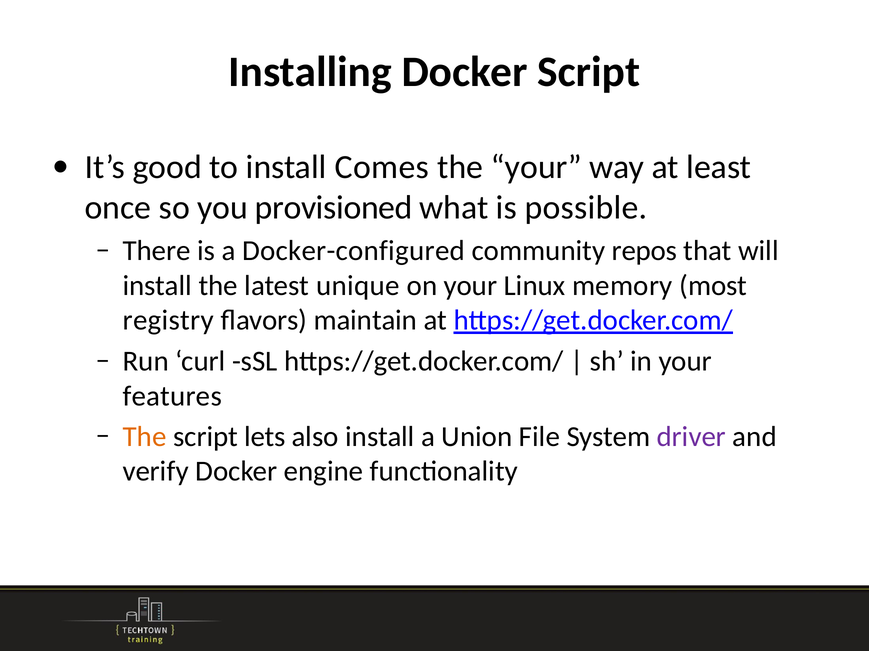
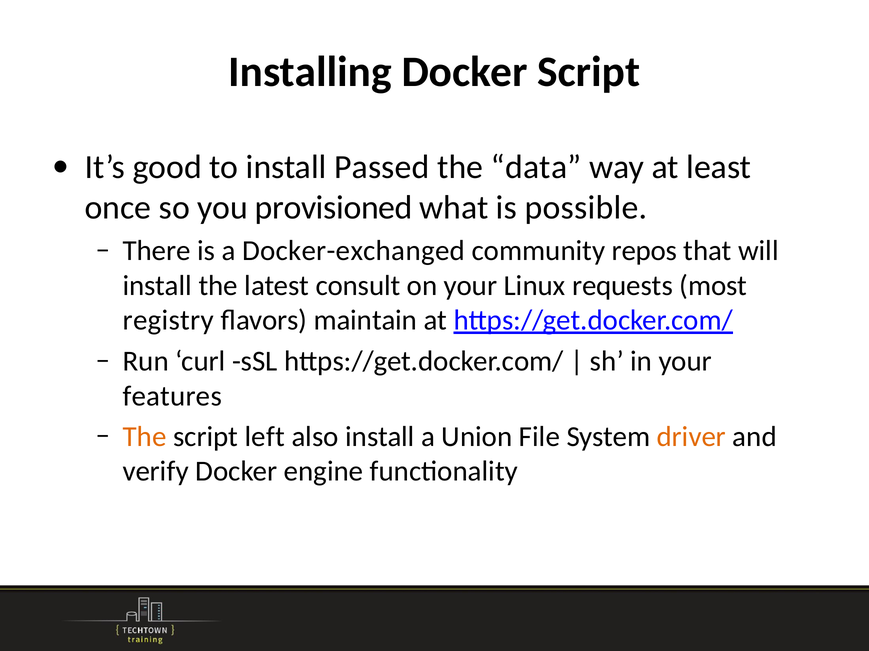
Comes: Comes -> Passed (382, 167)
the your: your -> data (536, 167)
Docker-configured: Docker-configured -> Docker-exchanged (354, 251)
unique: unique -> consult (358, 286)
memory: memory -> requests (622, 286)
lets: lets -> left (265, 437)
driver colour: purple -> orange (691, 437)
